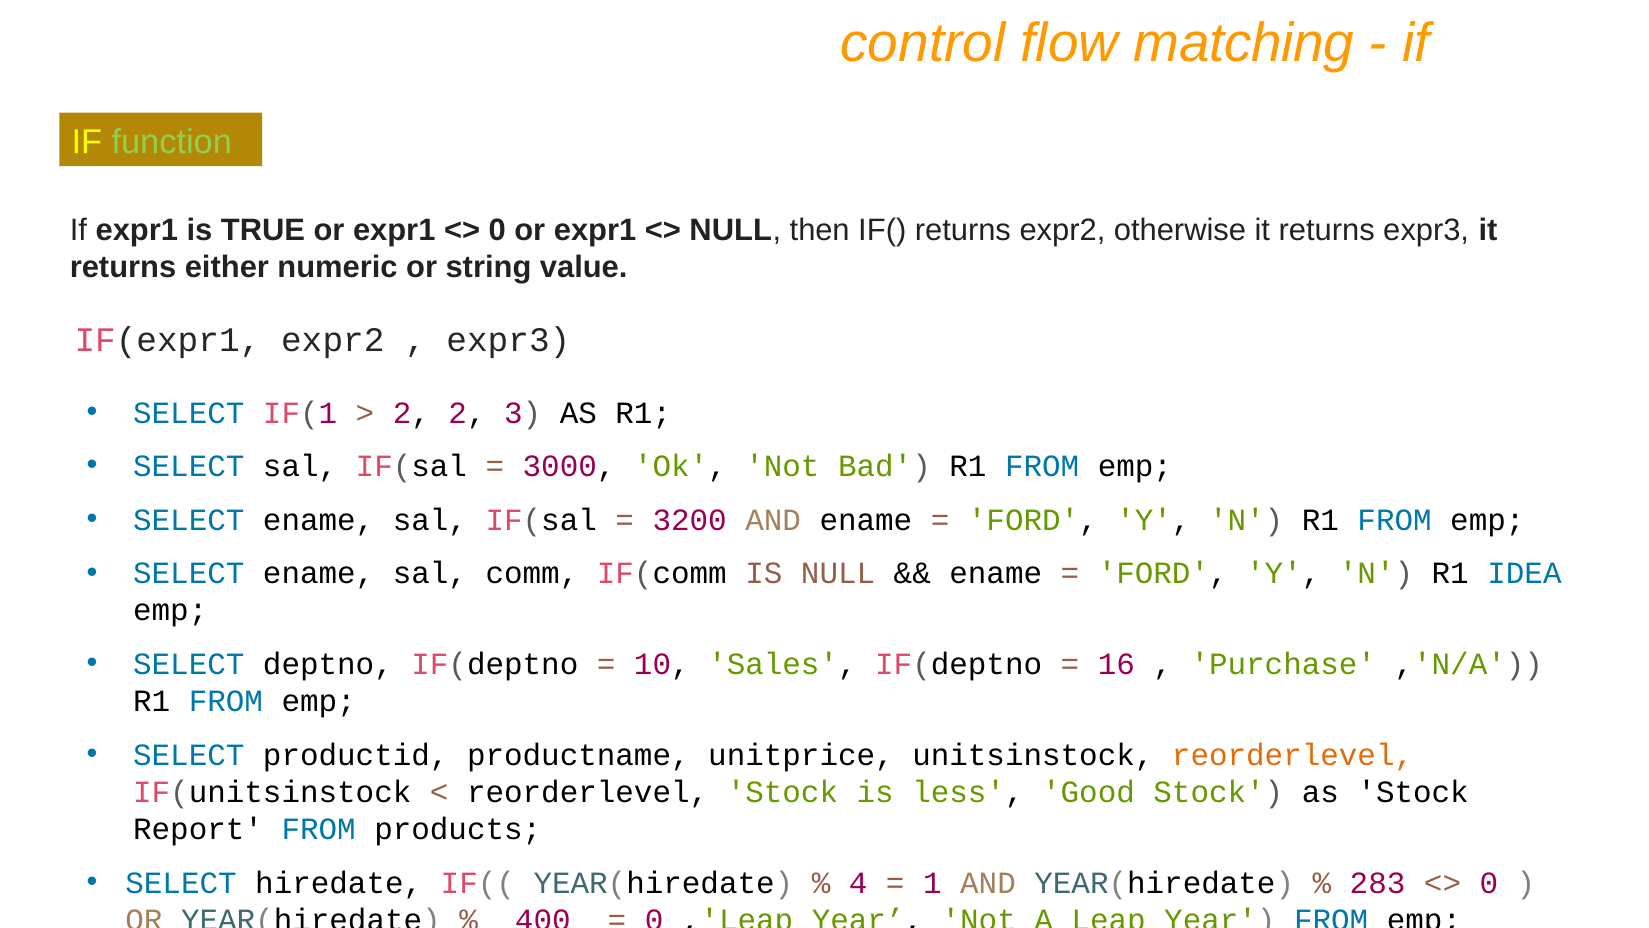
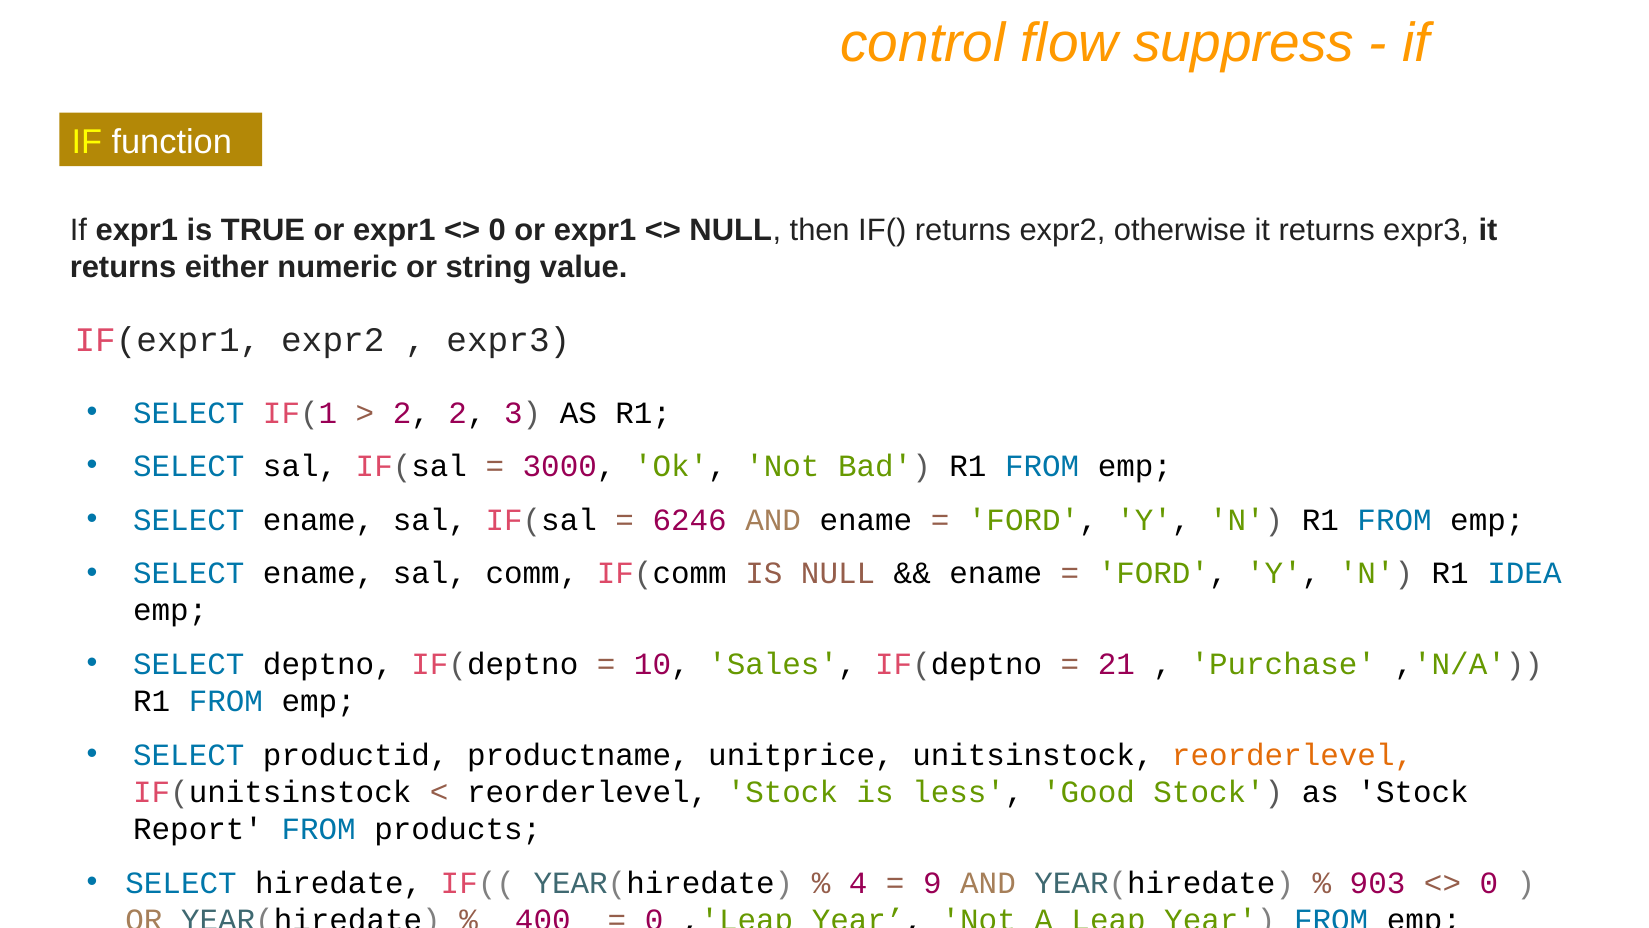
matching: matching -> suppress (1244, 43)
function colour: light green -> white (172, 142)
3200: 3200 -> 6246 (690, 520)
16: 16 -> 21 (1116, 664)
1: 1 -> 9 (932, 882)
283: 283 -> 903 (1378, 882)
